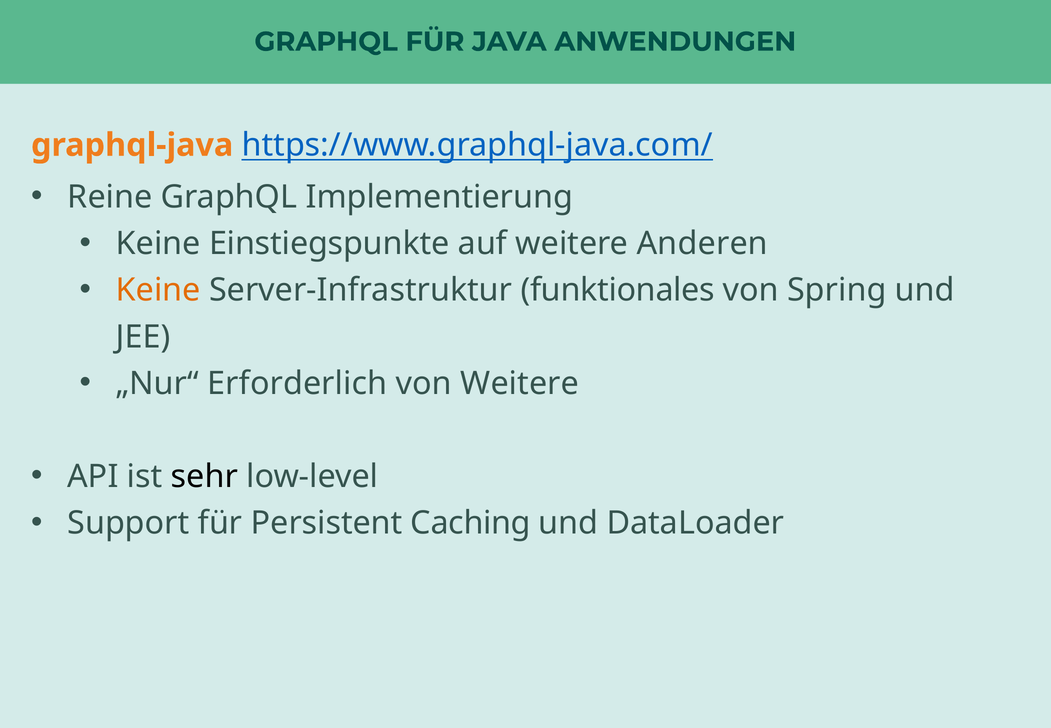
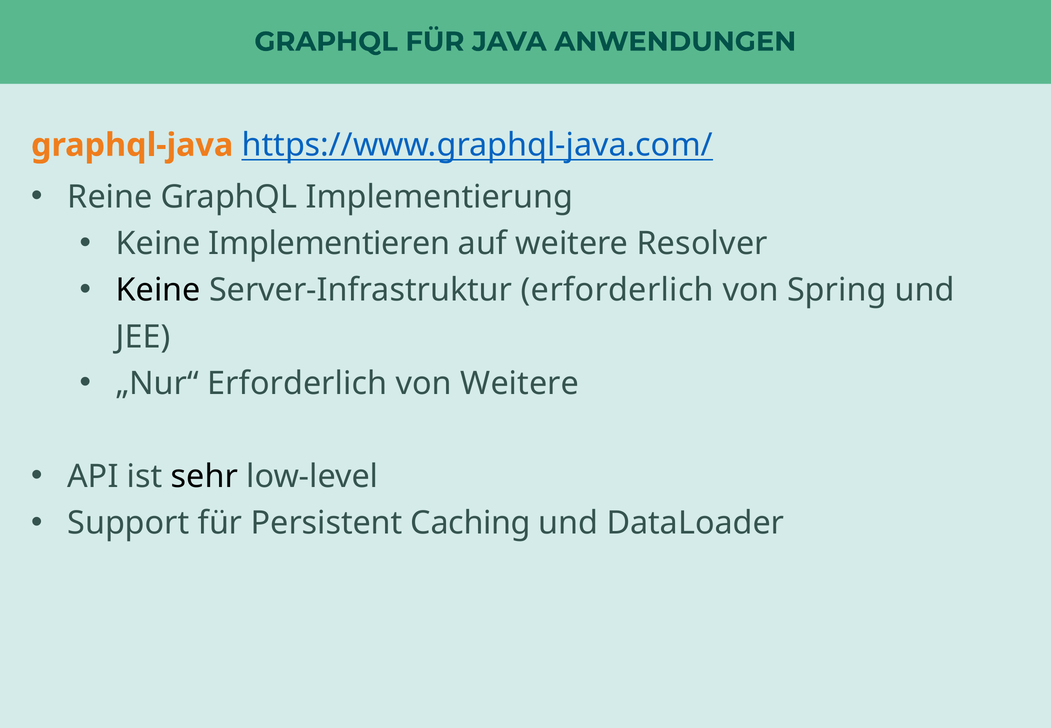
Einstiegspunkte: Einstiegspunkte -> Implementieren (329, 244)
Anderen: Anderen -> Resolver (702, 244)
Keine colour: orange -> black (158, 290)
Server-Infrastruktur funktionales: funktionales -> erforderlich (617, 290)
